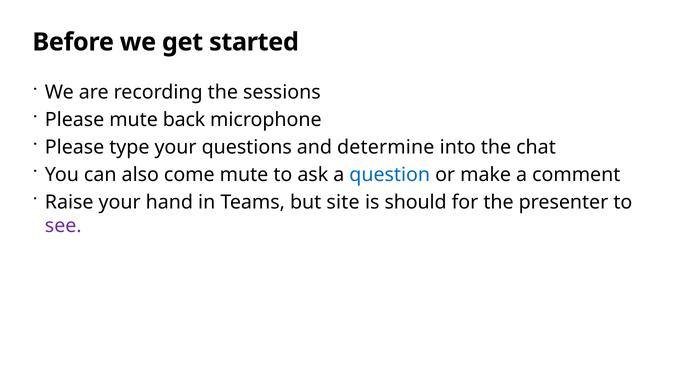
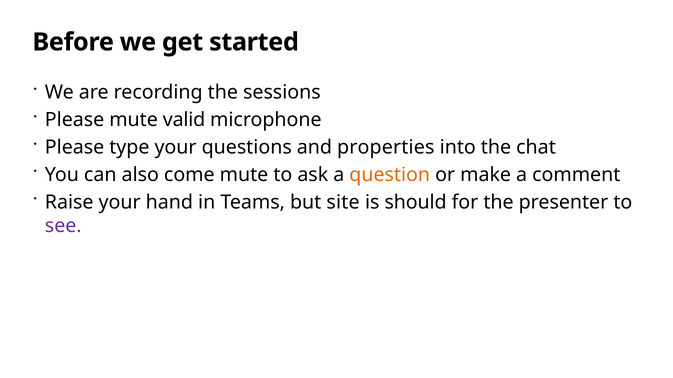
back: back -> valid (184, 120)
determine: determine -> properties (386, 147)
question colour: blue -> orange (390, 175)
